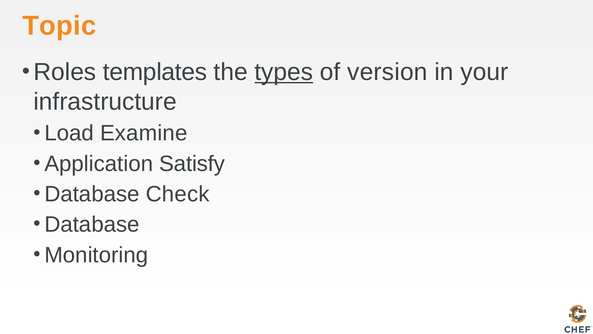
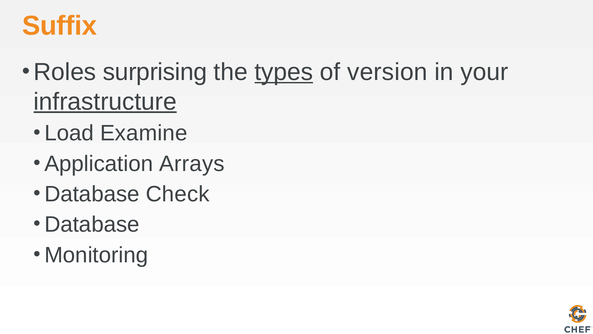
Topic: Topic -> Suffix (60, 26)
templates: templates -> surprising (155, 72)
infrastructure underline: none -> present (105, 102)
Satisfy: Satisfy -> Arrays (192, 163)
